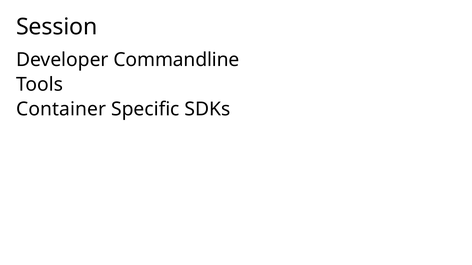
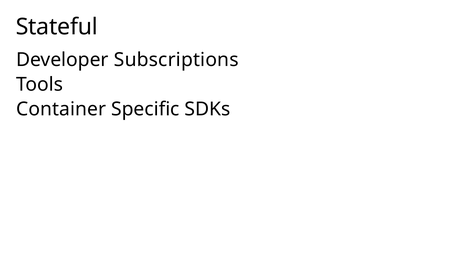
Session: Session -> Stateful (57, 27)
Commandline: Commandline -> Subscriptions (176, 60)
